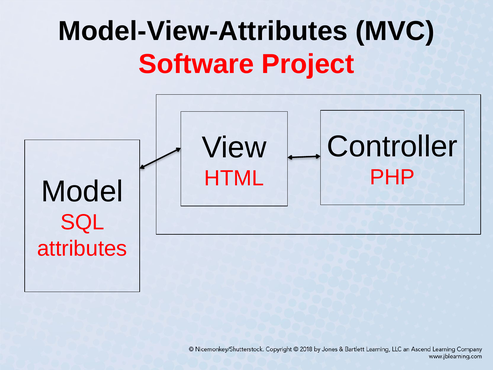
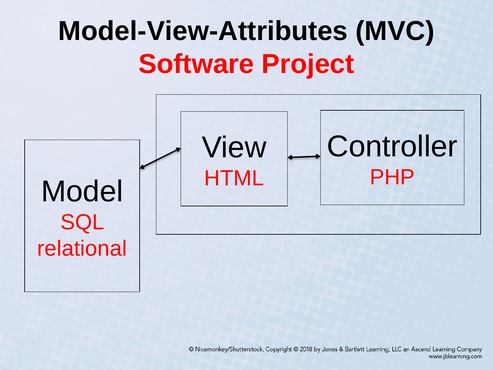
attributes: attributes -> relational (82, 248)
